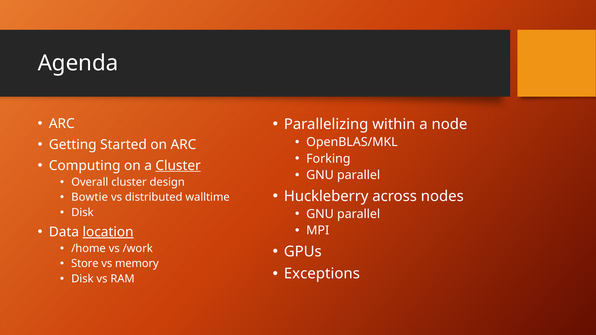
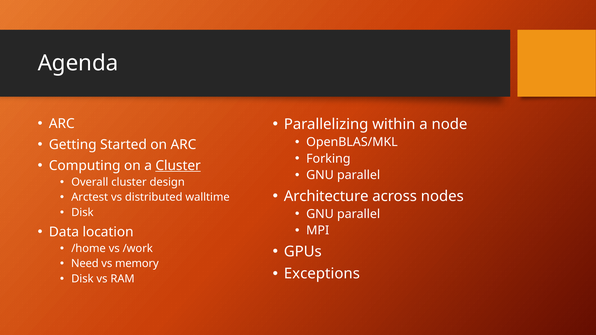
Huckleberry: Huckleberry -> Architecture (326, 196)
Bowtie: Bowtie -> Arctest (90, 197)
location underline: present -> none (108, 232)
Store: Store -> Need (85, 264)
